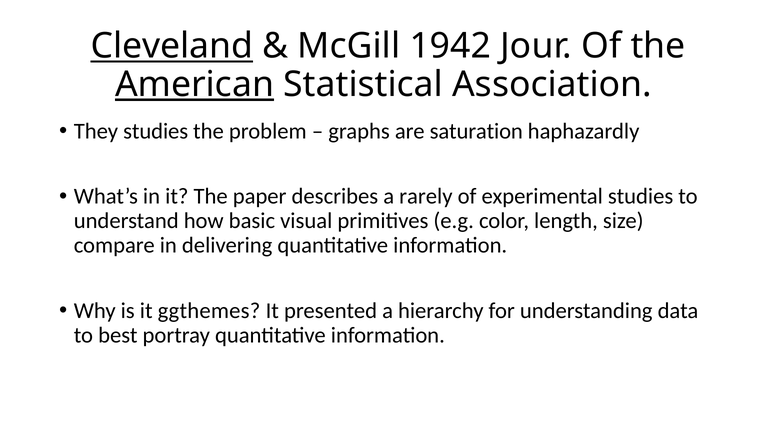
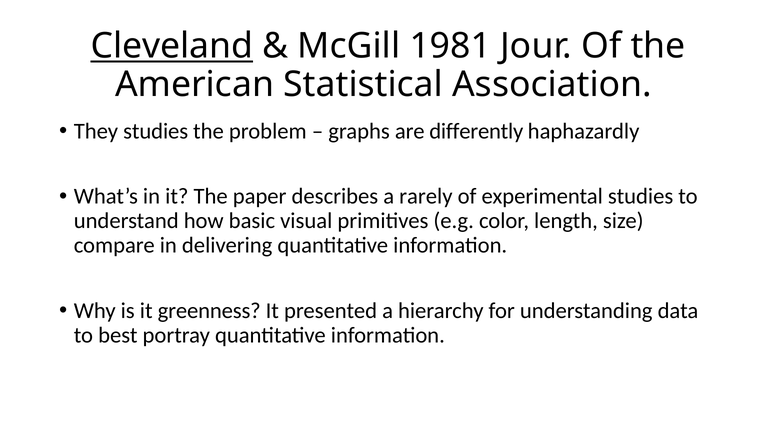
1942: 1942 -> 1981 (450, 46)
American underline: present -> none (195, 84)
saturation: saturation -> differently (476, 131)
ggthemes: ggthemes -> greenness (209, 311)
